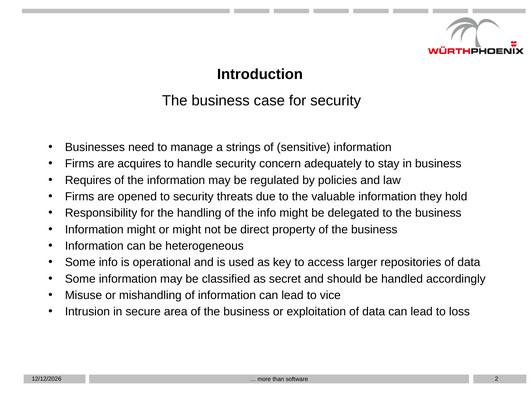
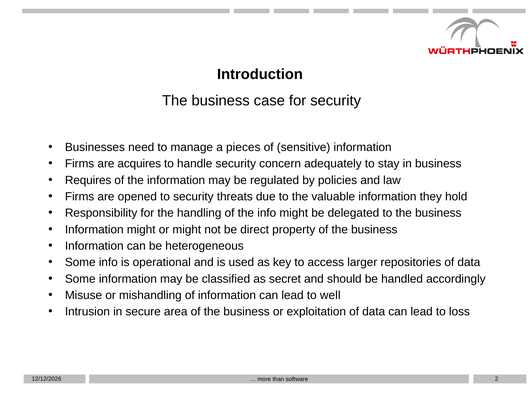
strings: strings -> pieces (243, 147)
vice: vice -> well (330, 296)
